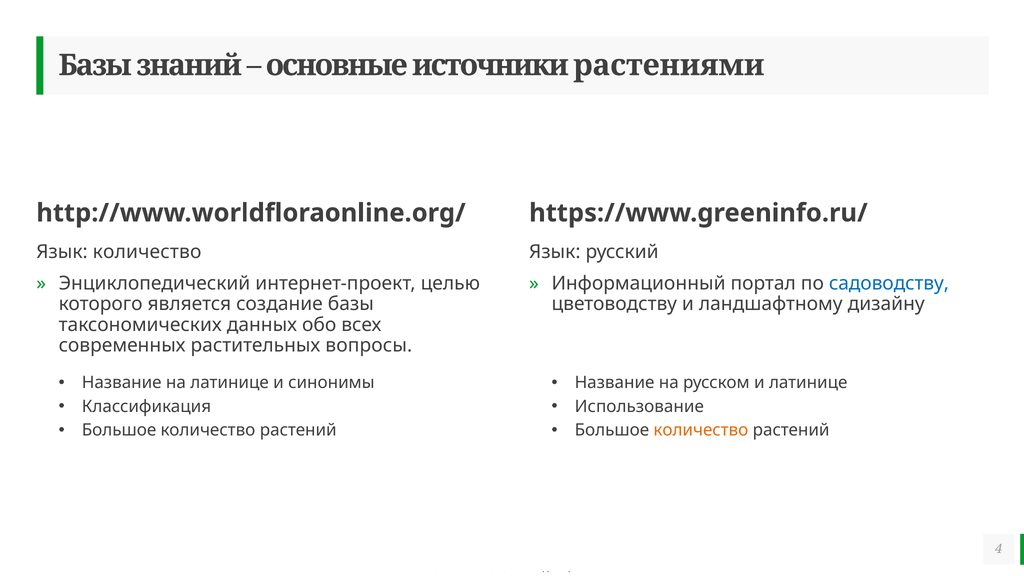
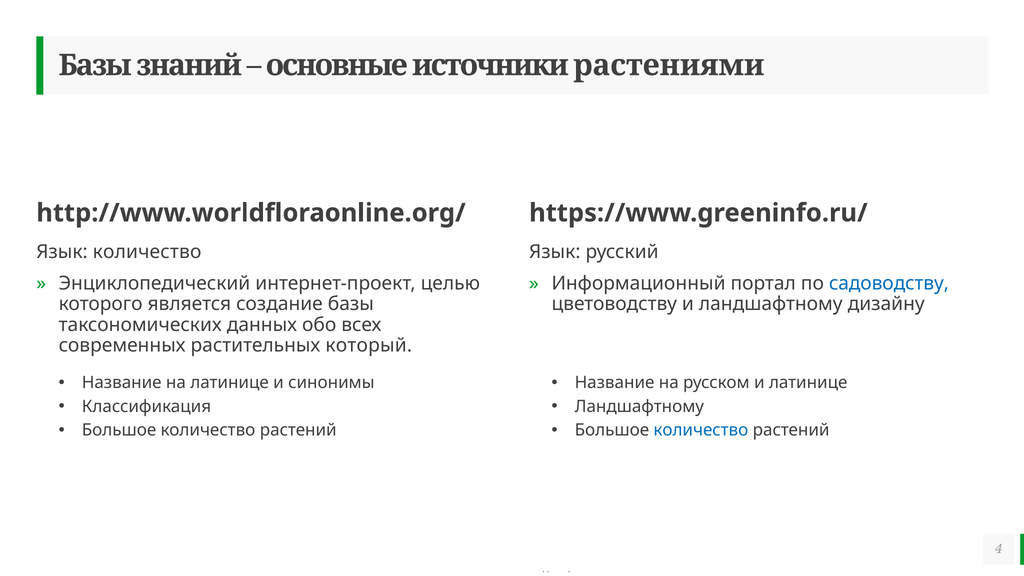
вопросы: вопросы -> который (369, 346)
Использование: Использование -> Ландшафтному (639, 406)
количество colour: orange -> blue (701, 430)
